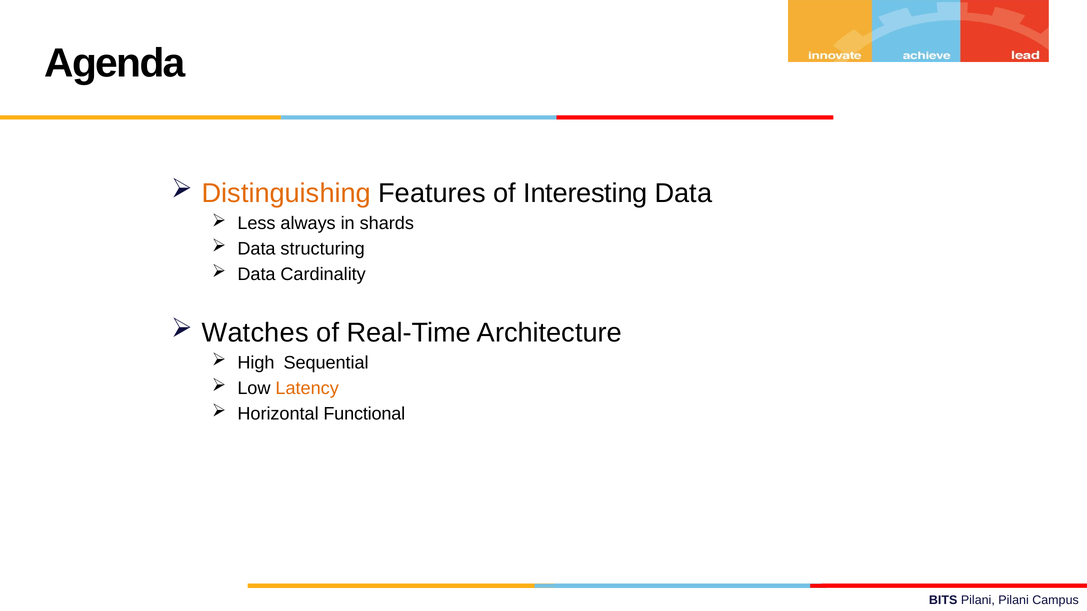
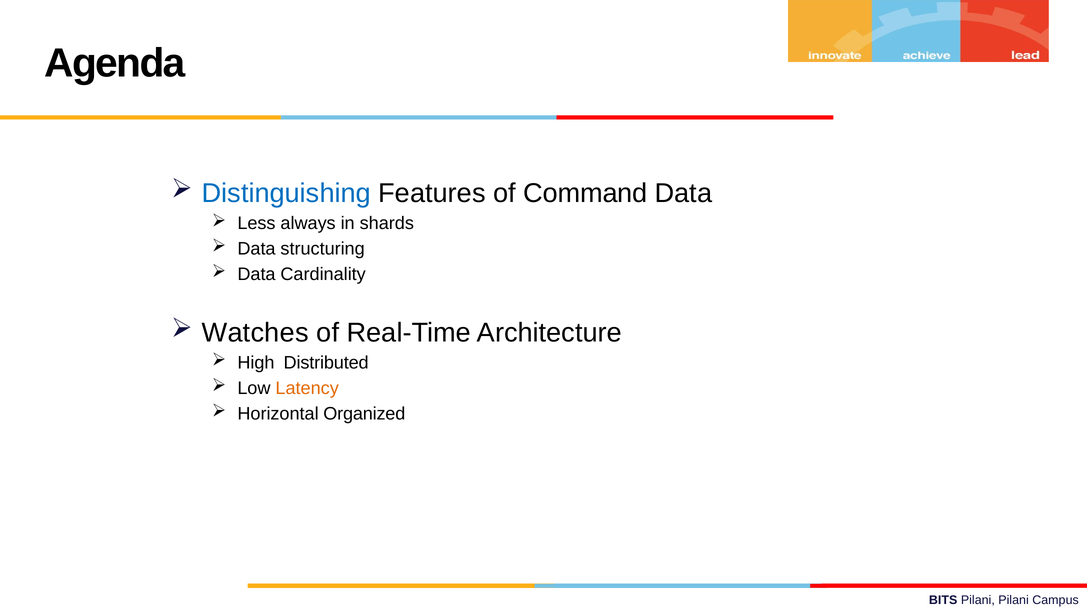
Distinguishing colour: orange -> blue (286, 194)
Interesting: Interesting -> Command (585, 194)
Sequential: Sequential -> Distributed (326, 363)
Functional: Functional -> Organized (364, 414)
